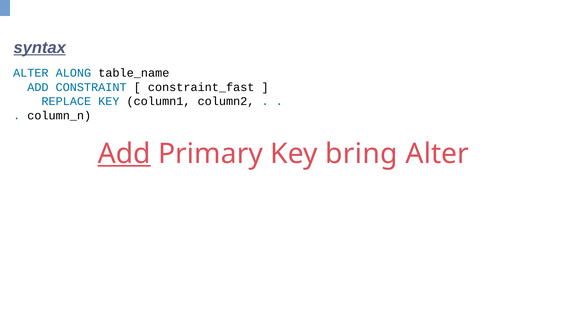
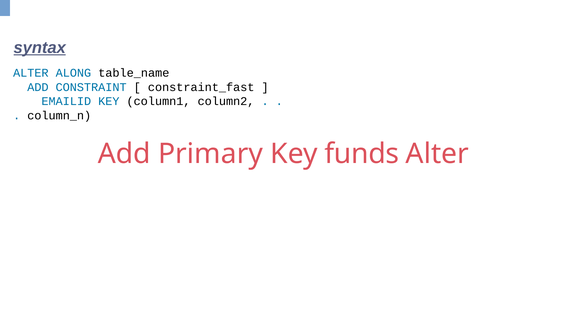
REPLACE: REPLACE -> EMAILID (66, 101)
Add underline: present -> none (124, 154)
bring: bring -> funds (362, 154)
